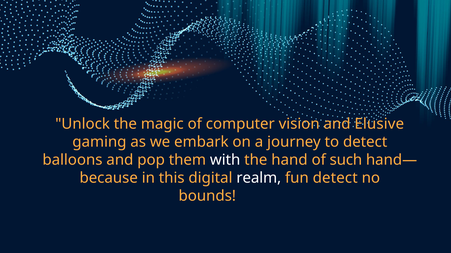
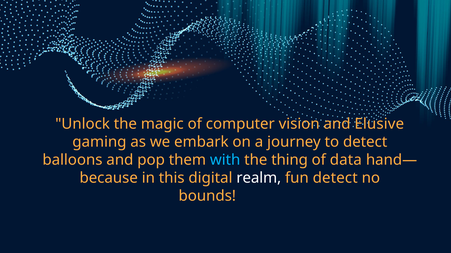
with colour: white -> light blue (225, 160)
hand: hand -> thing (290, 160)
such: such -> data (346, 160)
